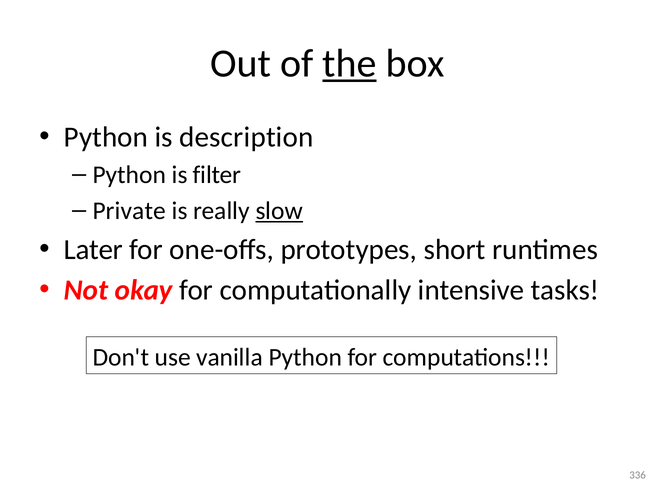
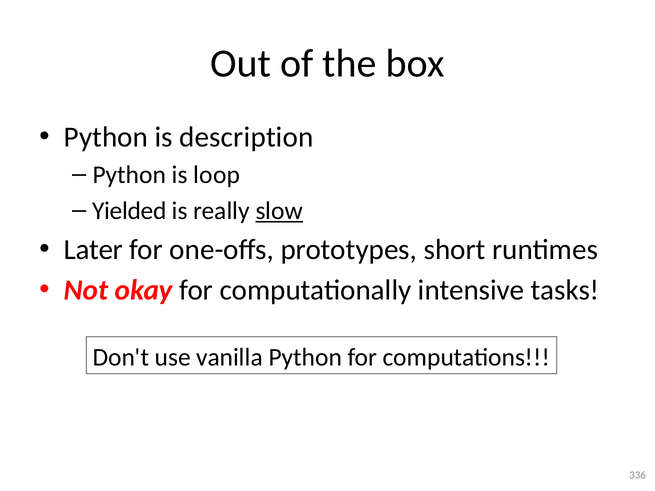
the underline: present -> none (350, 63)
filter: filter -> loop (217, 175)
Private: Private -> Yielded (129, 211)
